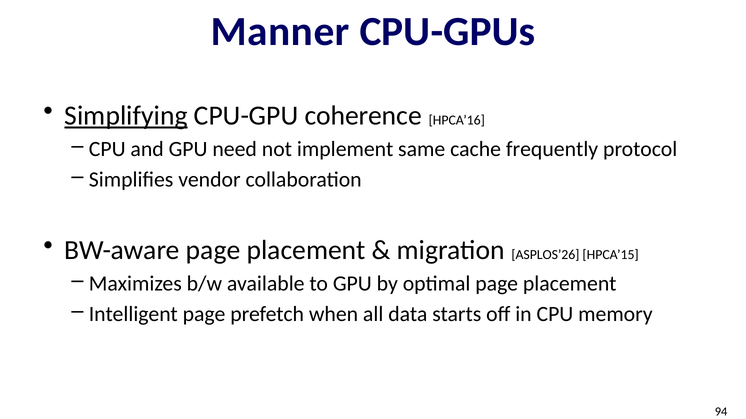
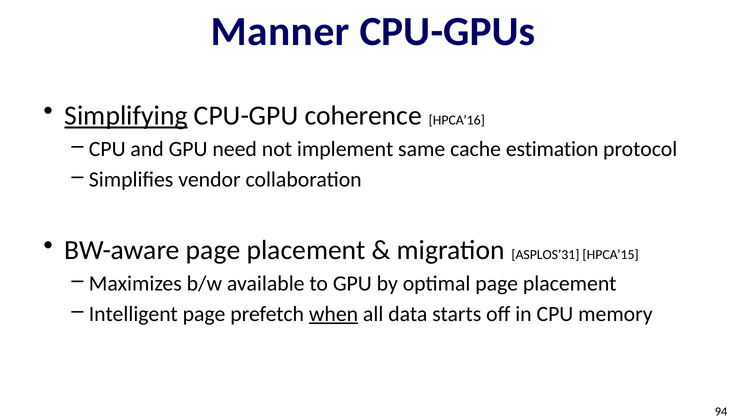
frequently: frequently -> estimation (552, 149)
ASPLOS’26: ASPLOS’26 -> ASPLOS’31 (545, 255)
when underline: none -> present (334, 314)
